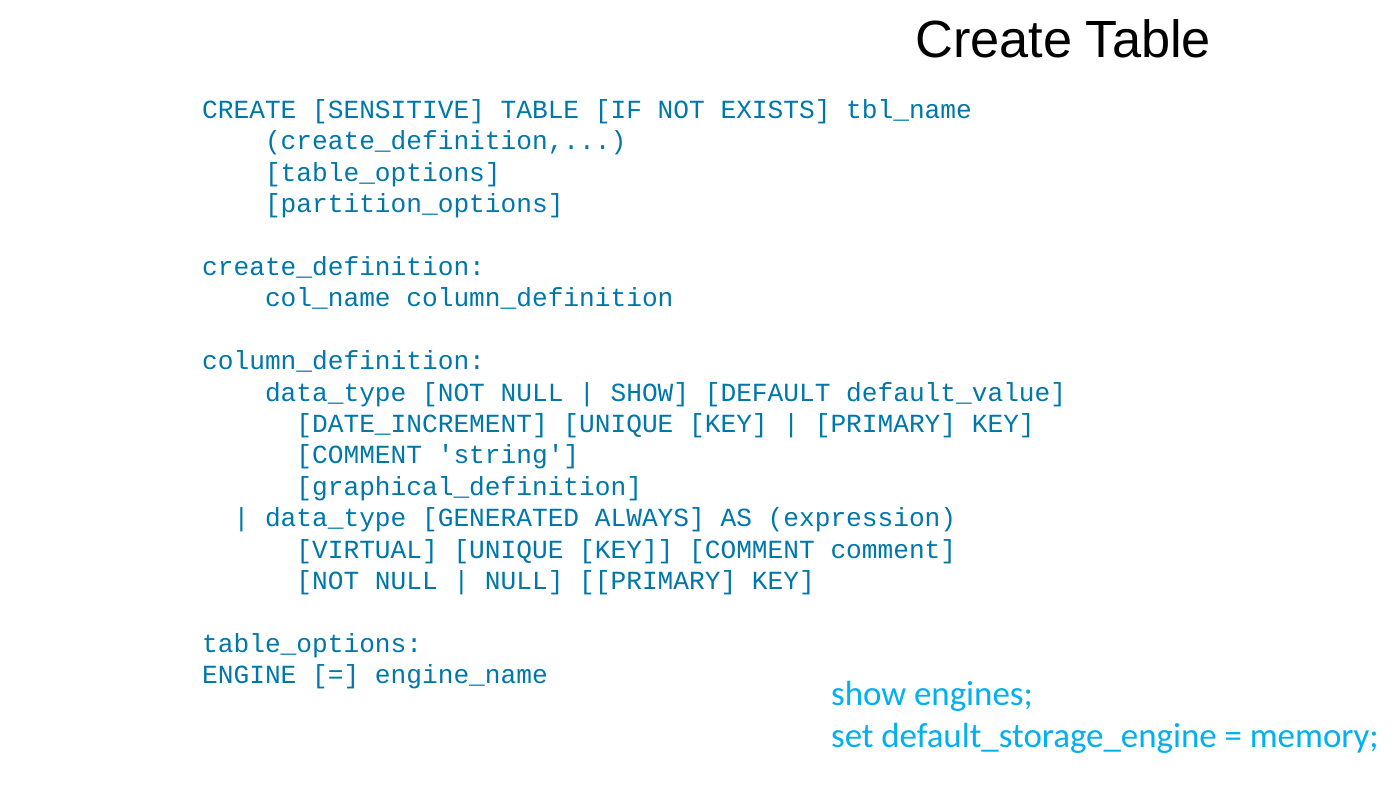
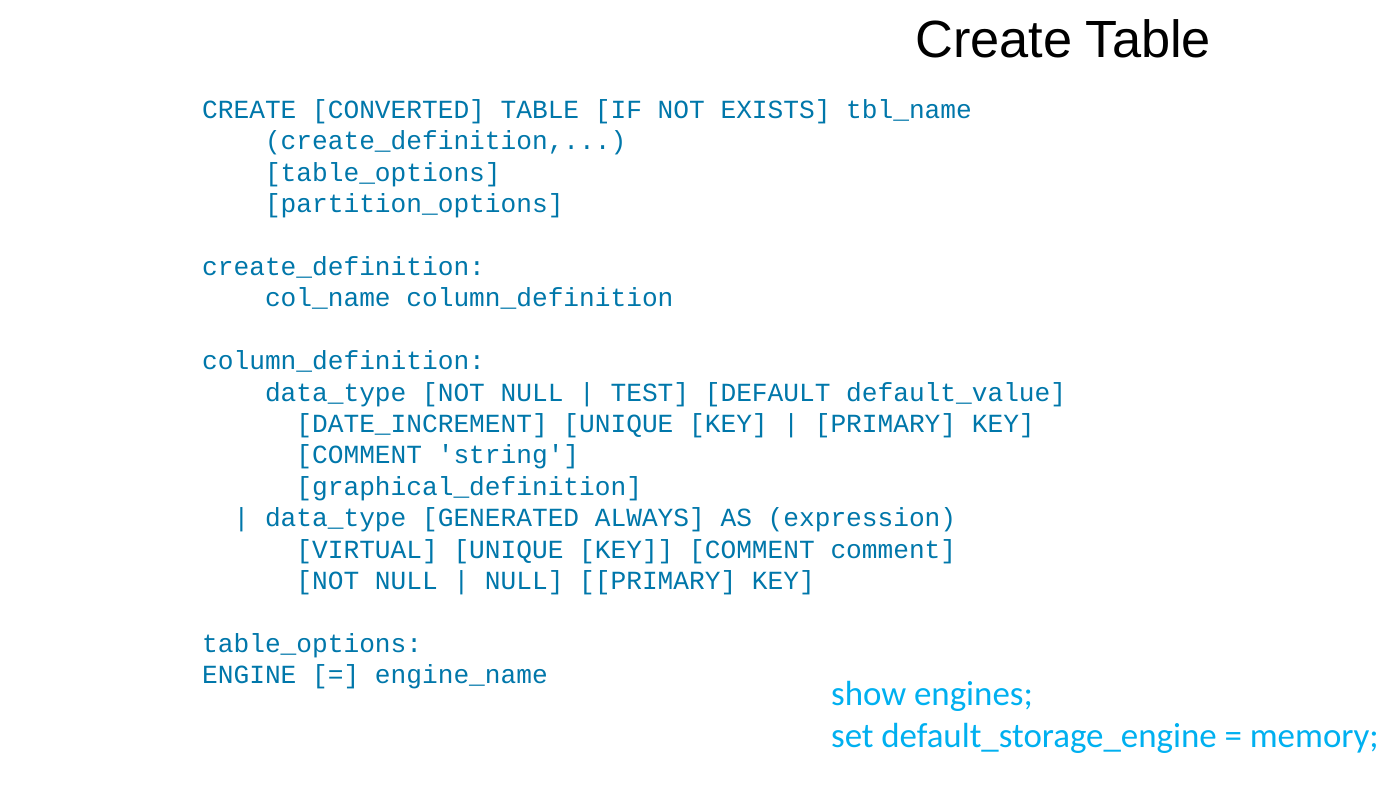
SENSITIVE: SENSITIVE -> CONVERTED (399, 110)
SHOW: SHOW -> TEST (650, 393)
